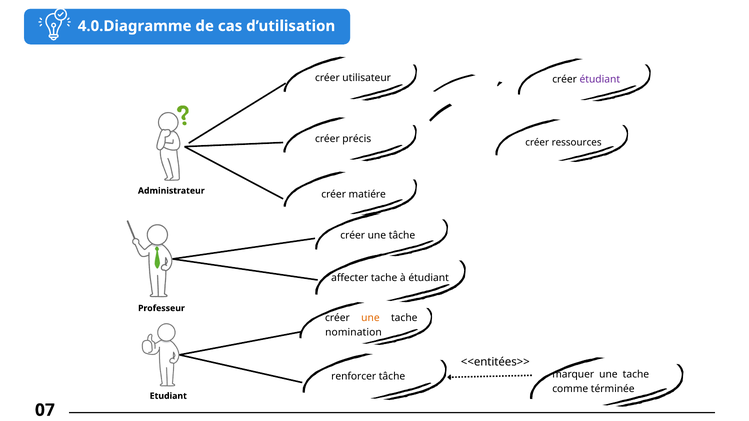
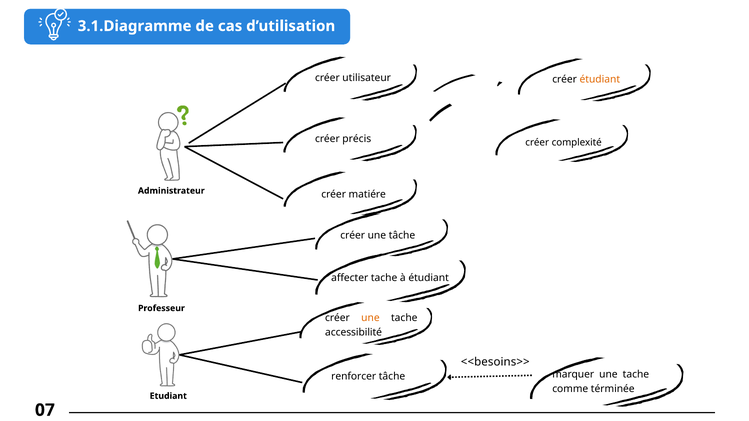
4.0.Diagramme: 4.0.Diagramme -> 3.1.Diagramme (135, 26)
étudiant colour: purple -> orange (600, 79)
ressources: ressources -> complexité (577, 143)
nomination: nomination -> accessibilité (354, 333)
<<entitées>>: <<entitées>> -> <<besoins>> (495, 362)
